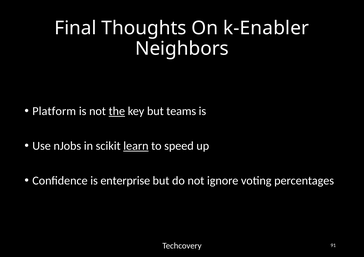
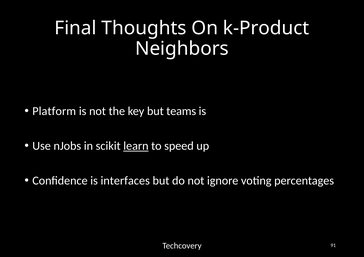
k-Enabler: k-Enabler -> k-Product (266, 28)
the underline: present -> none (117, 111)
enterprise: enterprise -> interfaces (125, 181)
